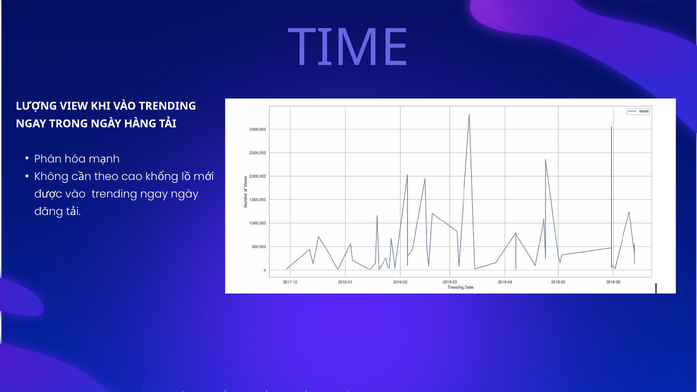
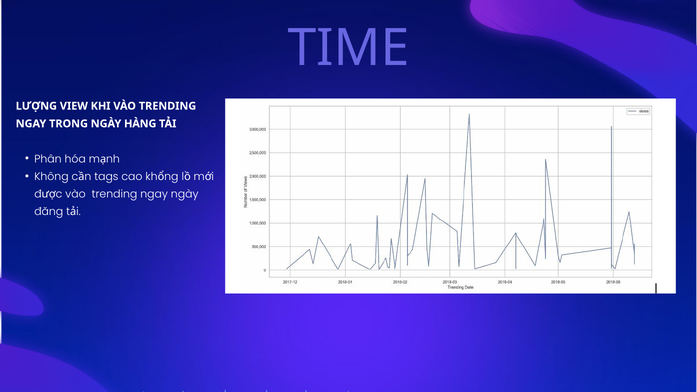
theo: theo -> tags (106, 177)
